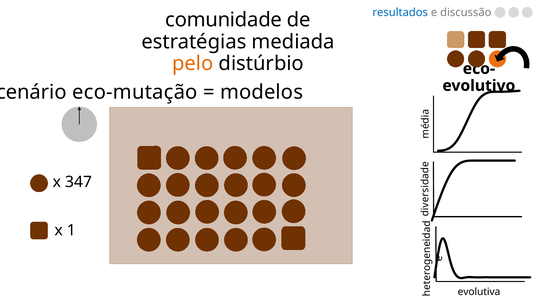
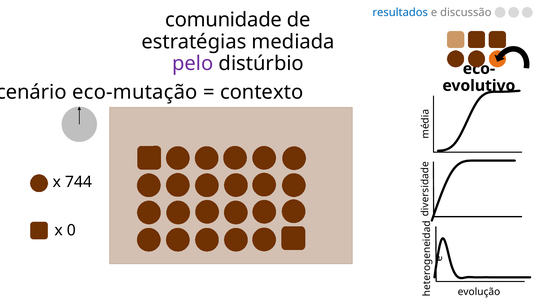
pelo colour: orange -> purple (193, 64)
modelos: modelos -> contexto (262, 92)
347: 347 -> 744 (78, 182)
1: 1 -> 0 (71, 231)
evolutiva: evolutiva -> evolução (479, 292)
